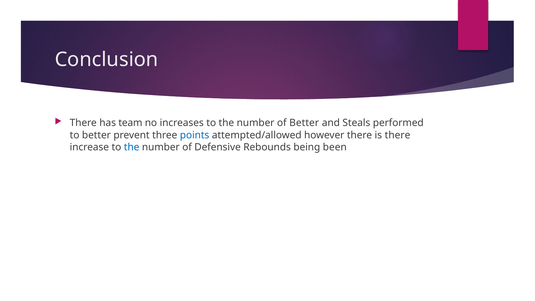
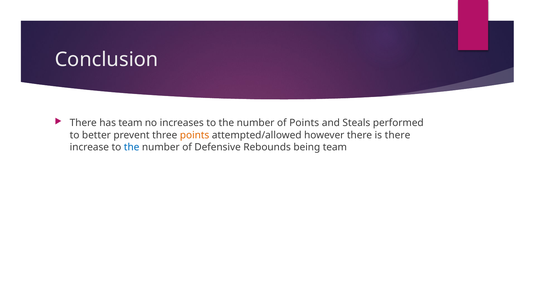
of Better: Better -> Points (304, 123)
points colour: blue -> orange (195, 135)
being been: been -> team (335, 147)
